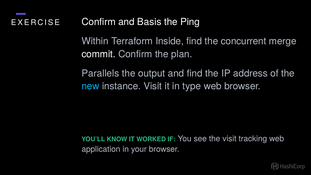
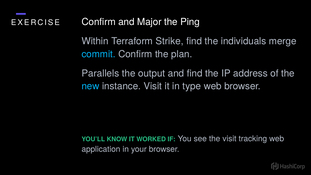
Basis: Basis -> Major (149, 22)
Inside: Inside -> Strike (170, 41)
concurrent: concurrent -> individuals (244, 41)
commit colour: white -> light blue (99, 54)
